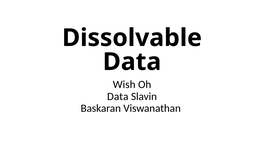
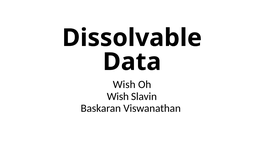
Data: Data -> Wish (118, 97)
